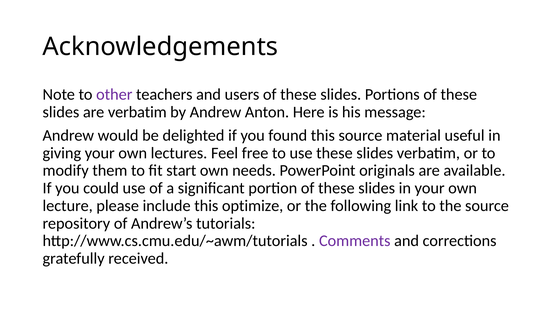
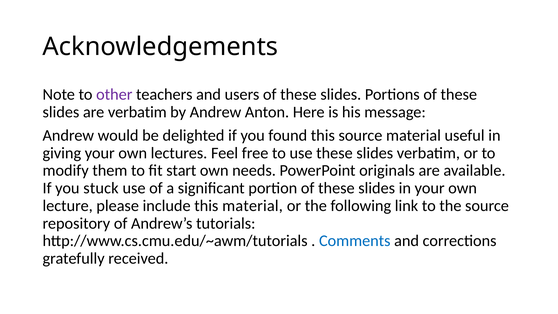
could: could -> stuck (101, 188)
this optimize: optimize -> material (253, 206)
Comments colour: purple -> blue (355, 241)
